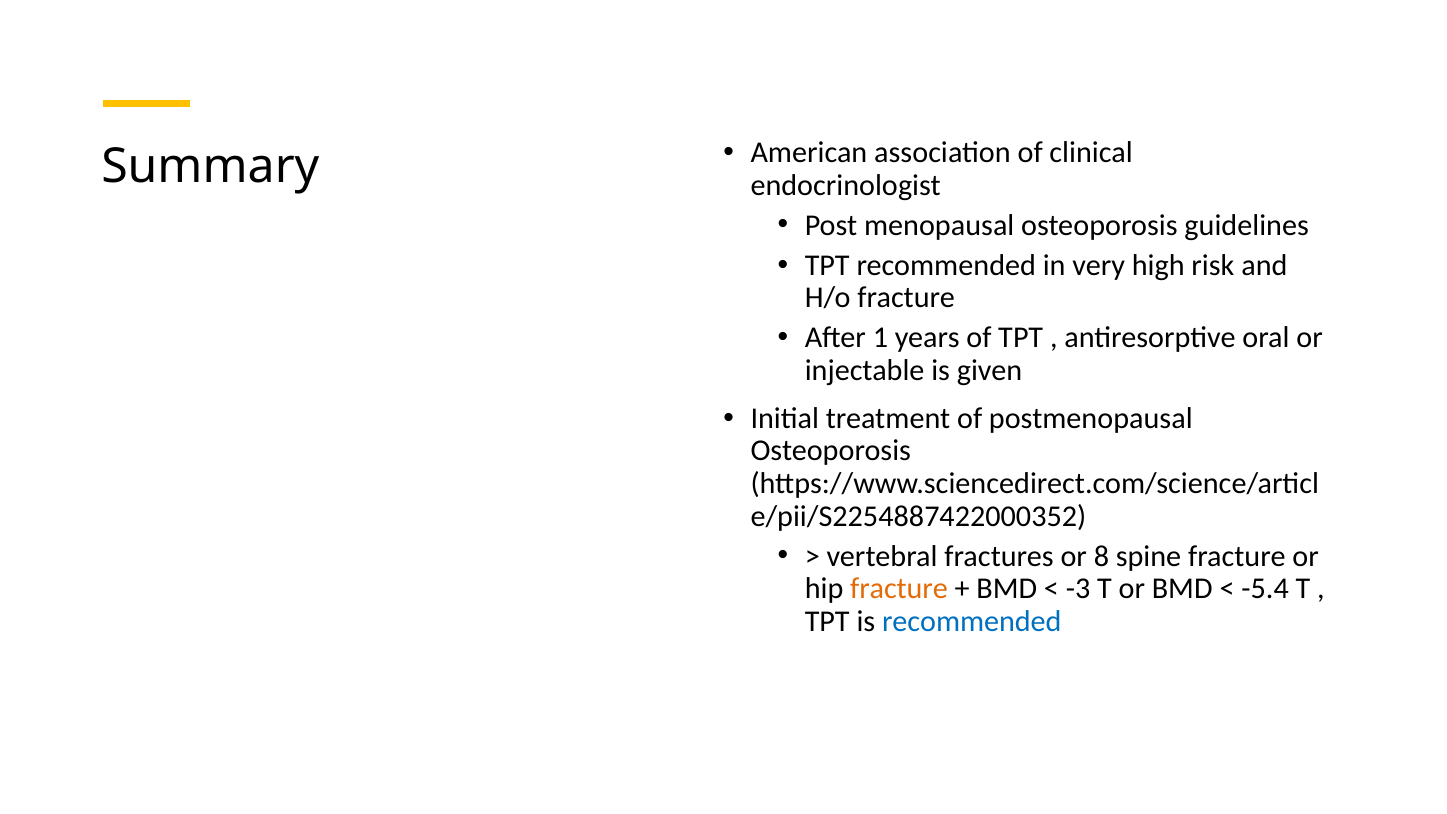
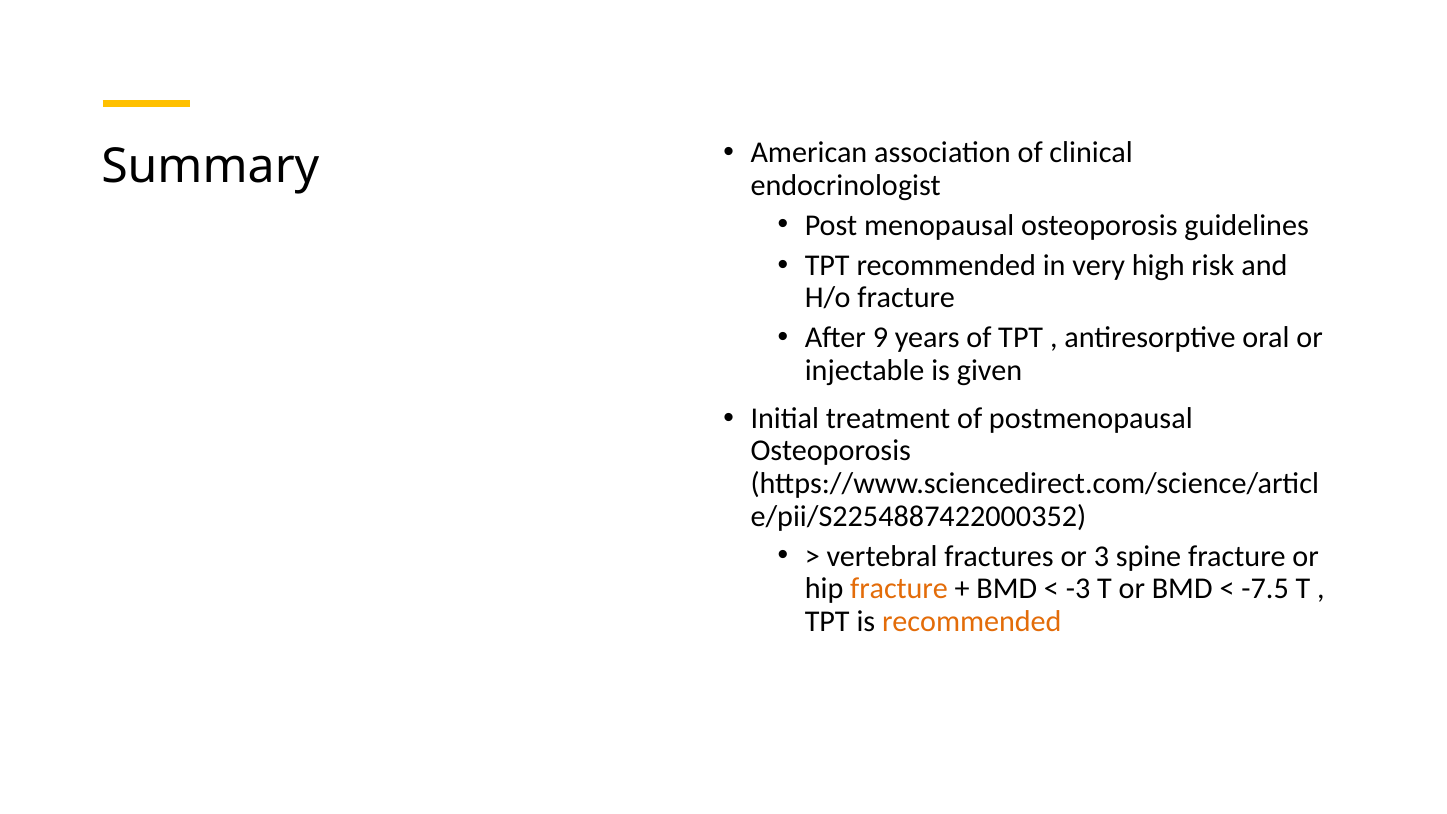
1: 1 -> 9 (880, 338)
8: 8 -> 3 (1101, 556)
-5.4: -5.4 -> -7.5 (1265, 589)
recommended colour: blue -> orange (972, 621)
